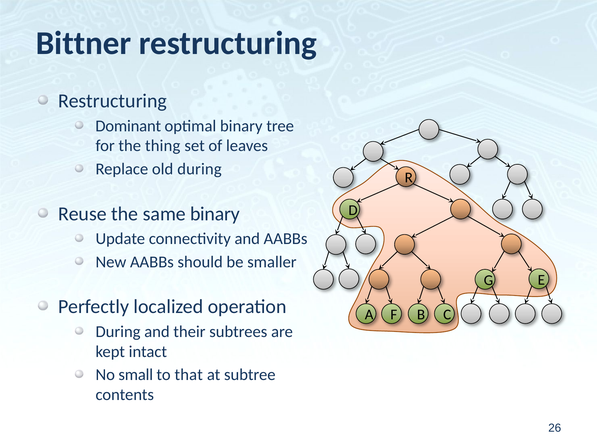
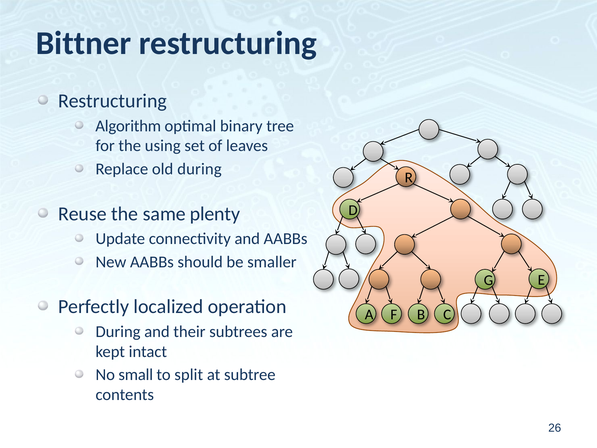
Dominant: Dominant -> Algorithm (128, 126)
thing: thing -> using (163, 146)
same binary: binary -> plenty (215, 214)
that: that -> split (189, 375)
